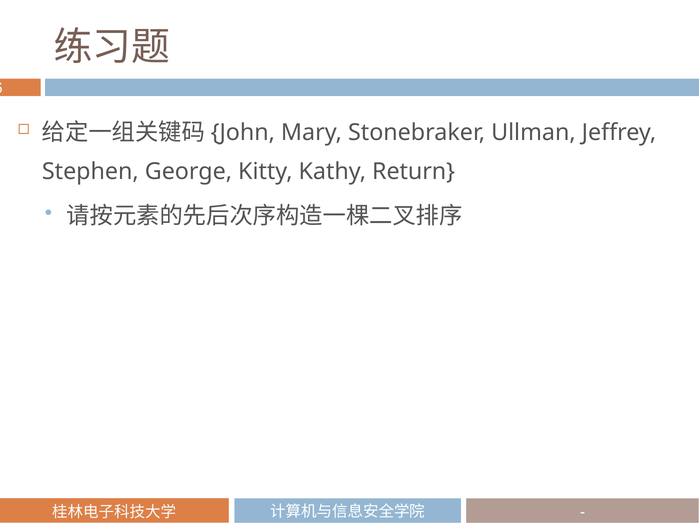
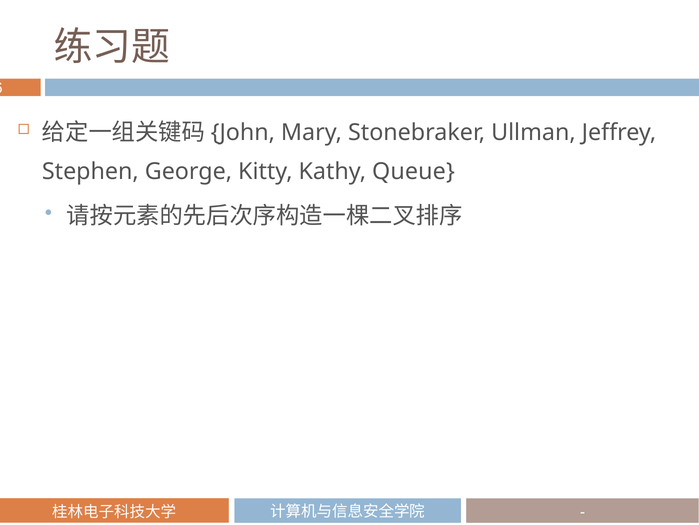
Return: Return -> Queue (413, 171)
